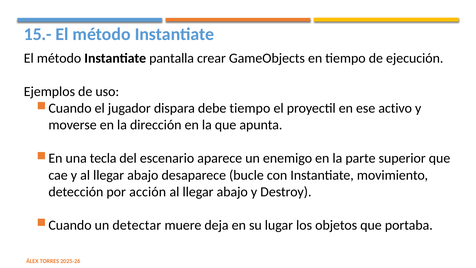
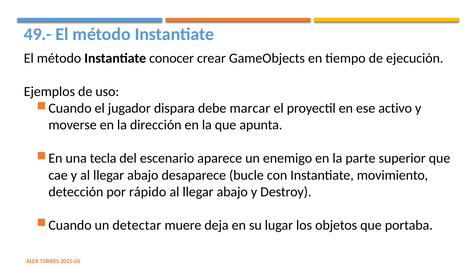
15.-: 15.- -> 49.- (38, 34)
pantalla: pantalla -> conocer (172, 58)
debe tiempo: tiempo -> marcar (250, 108)
acción: acción -> rápido (148, 192)
